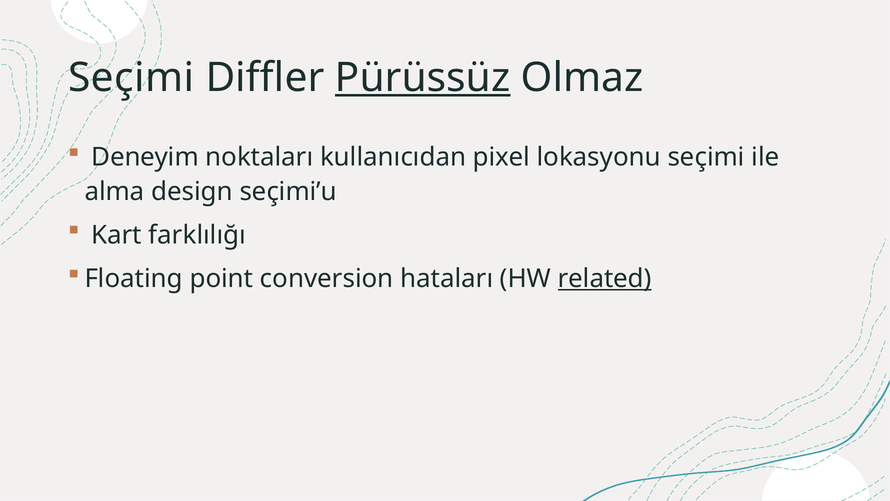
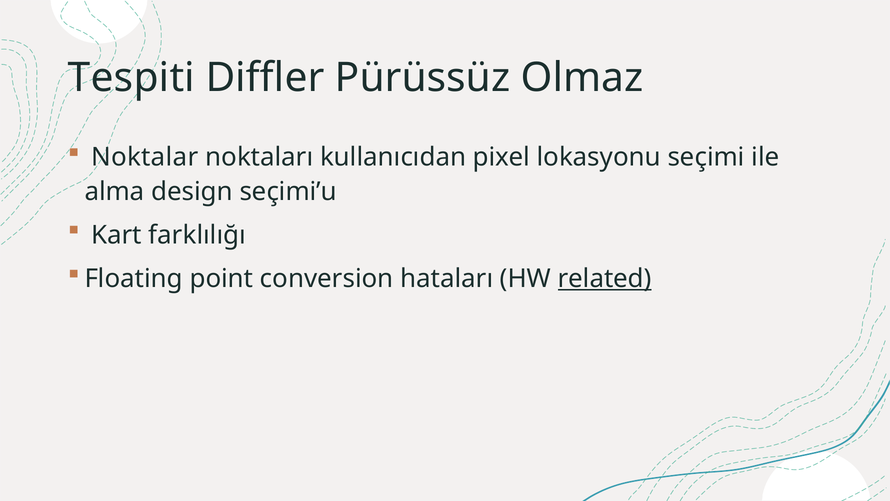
Seçimi: Seçimi -> Tespiti (131, 78)
Pürüssüz underline: present -> none (423, 78)
Deneyim: Deneyim -> Noktalar (145, 157)
